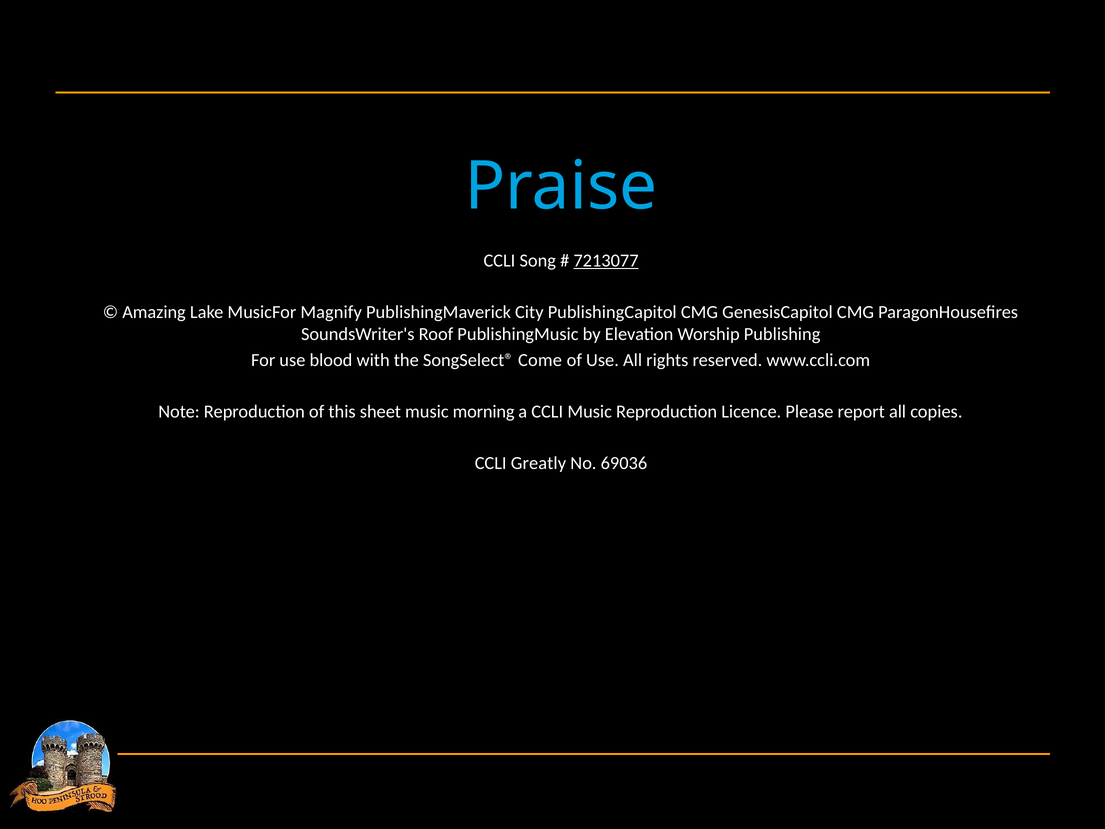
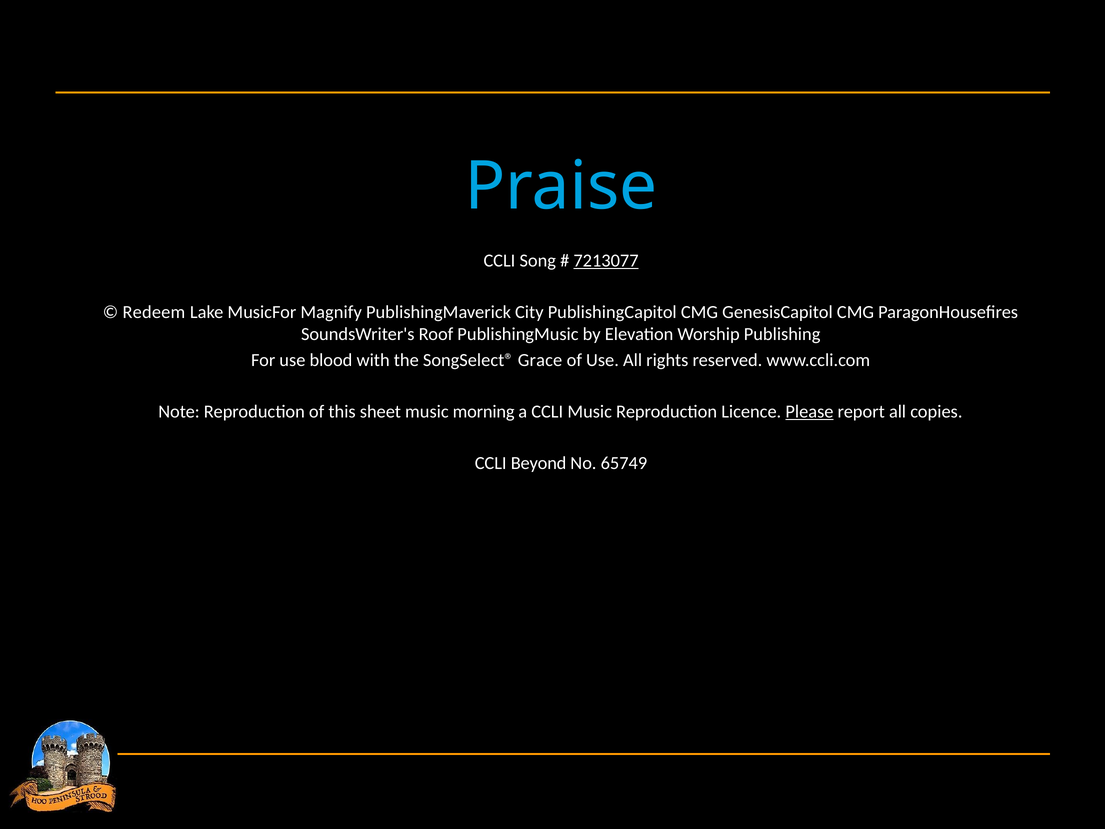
Amazing: Amazing -> Redeem (154, 312)
Come: Come -> Grace (540, 360)
Please underline: none -> present (809, 411)
Greatly: Greatly -> Beyond (539, 463)
69036: 69036 -> 65749 (624, 463)
